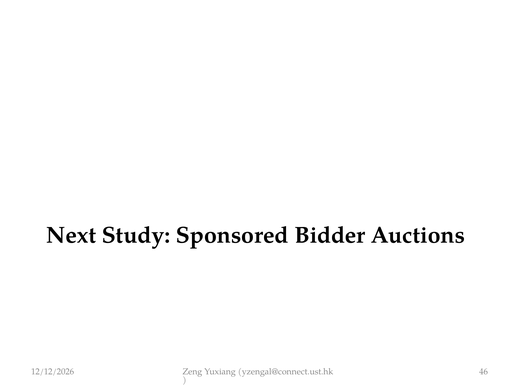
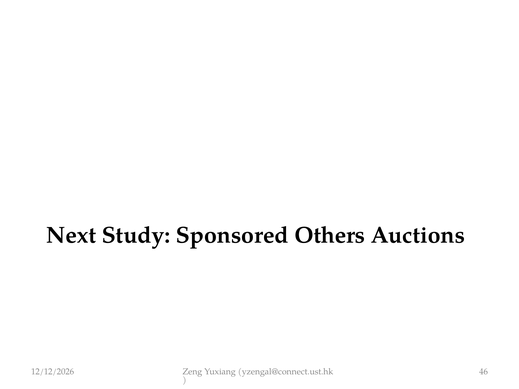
Bidder: Bidder -> Others (330, 235)
